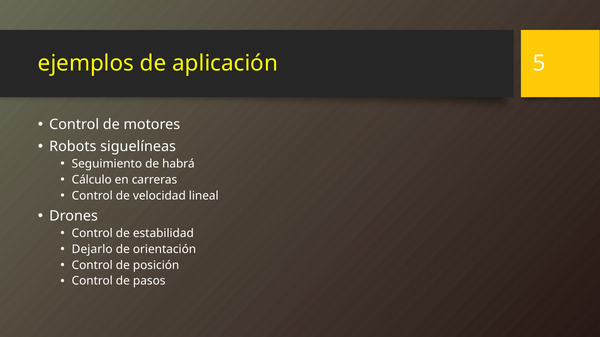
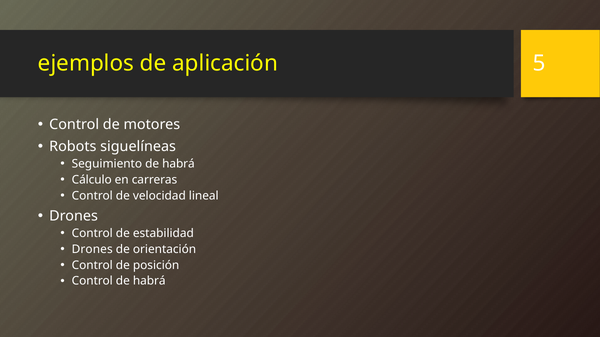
Dejarlo: Dejarlo -> Drones (92, 250)
Control de pasos: pasos -> habrá (149, 281)
